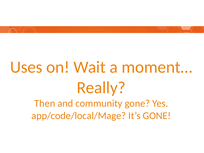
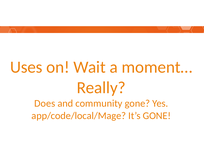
Then: Then -> Does (45, 103)
